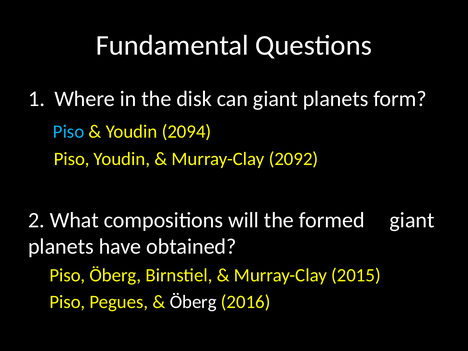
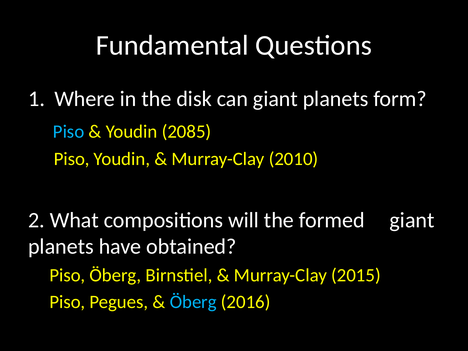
2094: 2094 -> 2085 (187, 132)
2092: 2092 -> 2010 (293, 159)
Öberg colour: white -> light blue (193, 302)
